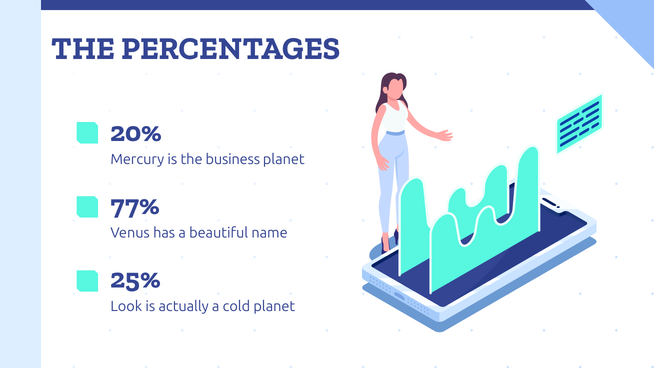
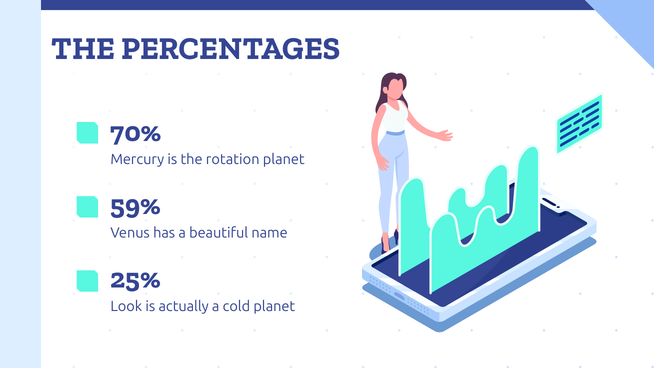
20%: 20% -> 70% (136, 132)
business: business -> rotation (233, 160)
77%: 77% -> 59% (136, 205)
